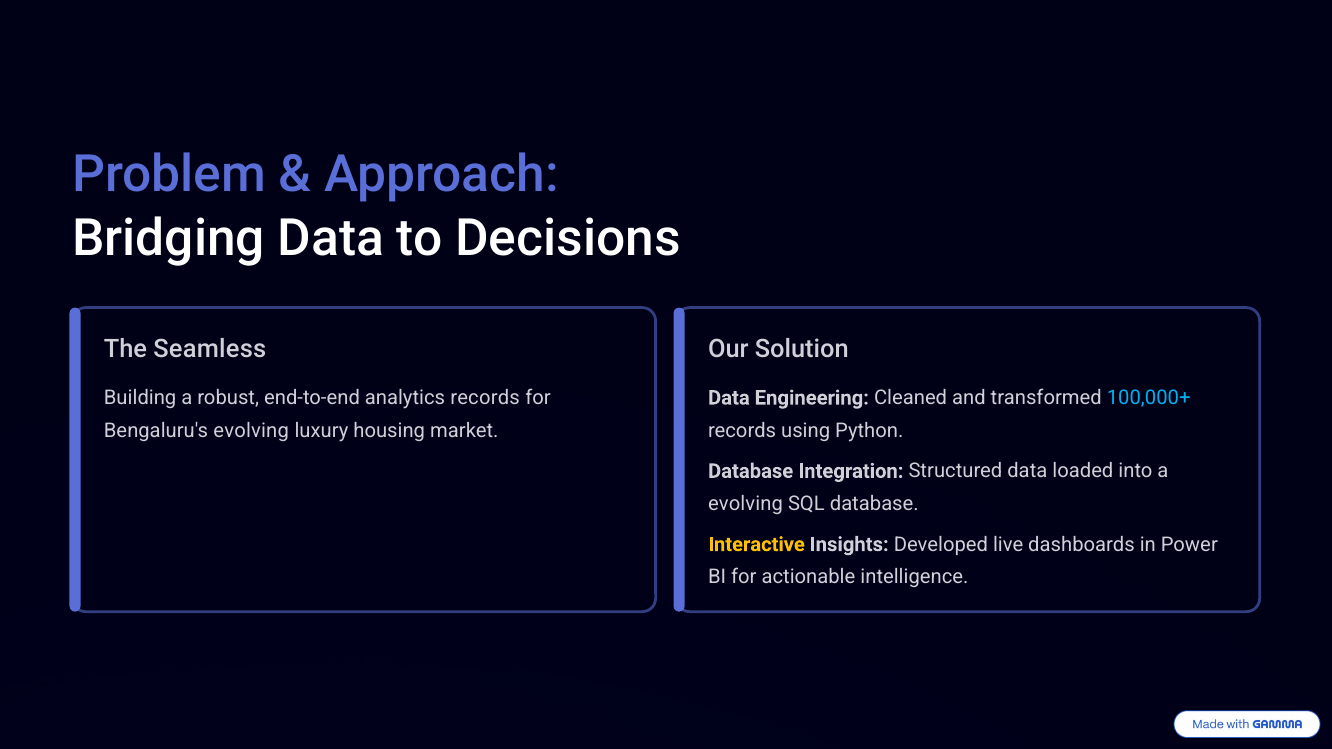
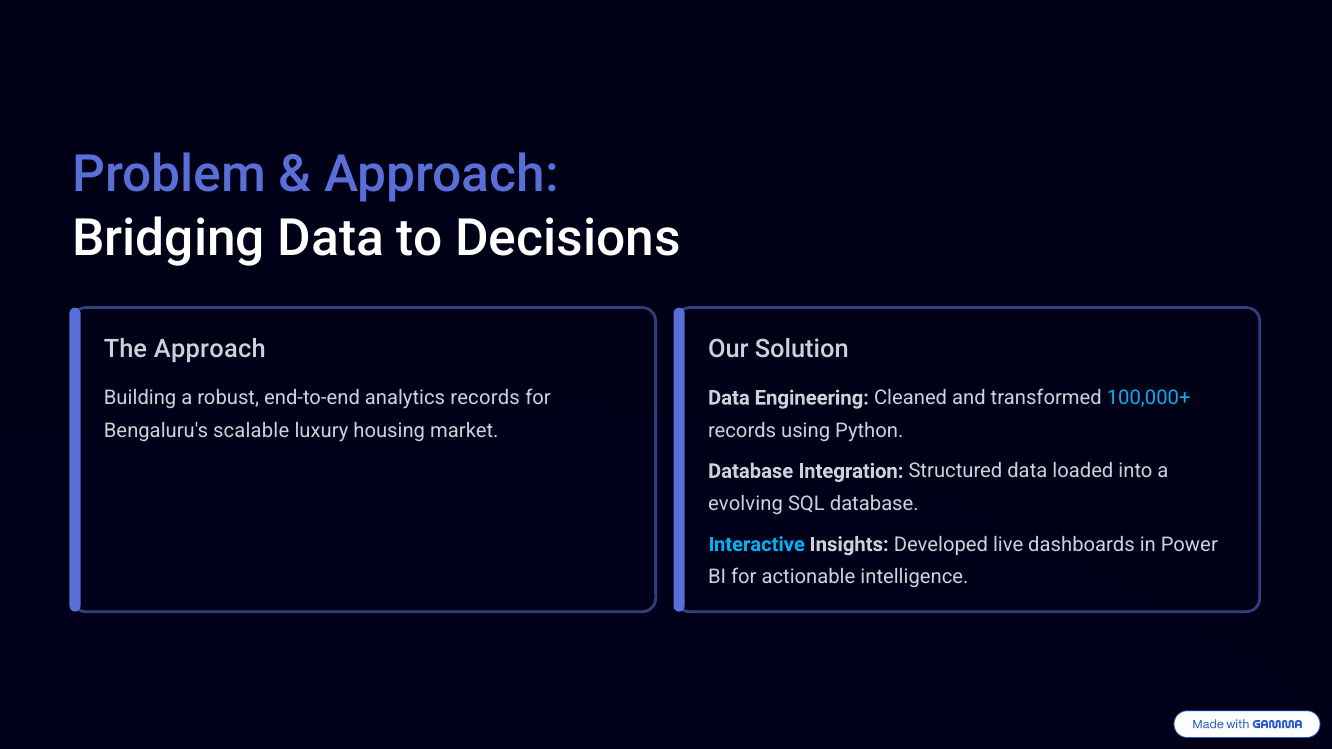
The Seamless: Seamless -> Approach (210, 349)
Bengaluru's evolving: evolving -> scalable (251, 431)
Interactive colour: yellow -> light blue (756, 545)
